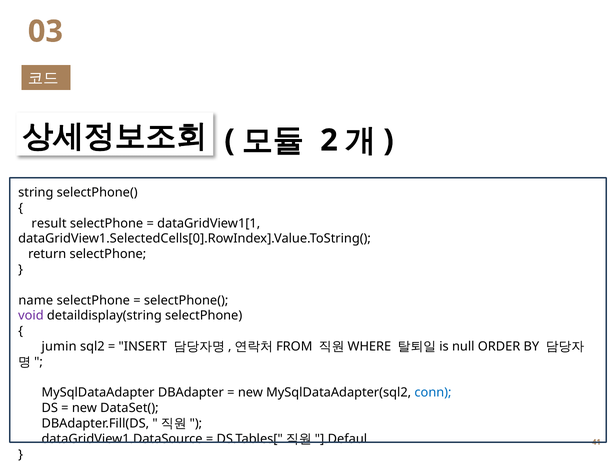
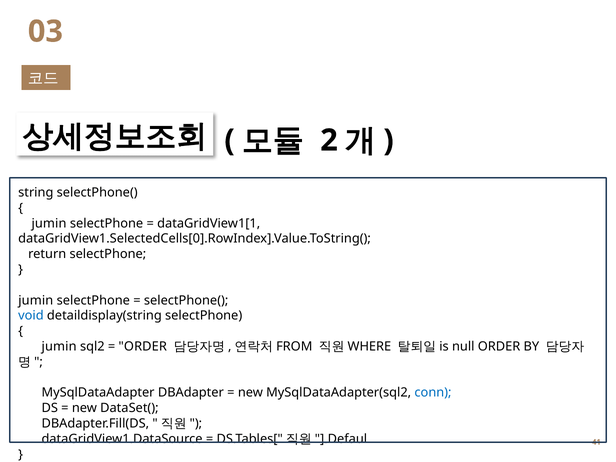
result: result -> jumin (49, 223)
name: name -> jumin (36, 300)
void colour: purple -> blue (31, 316)
INSERT: INSERT -> ORDER (143, 347)
